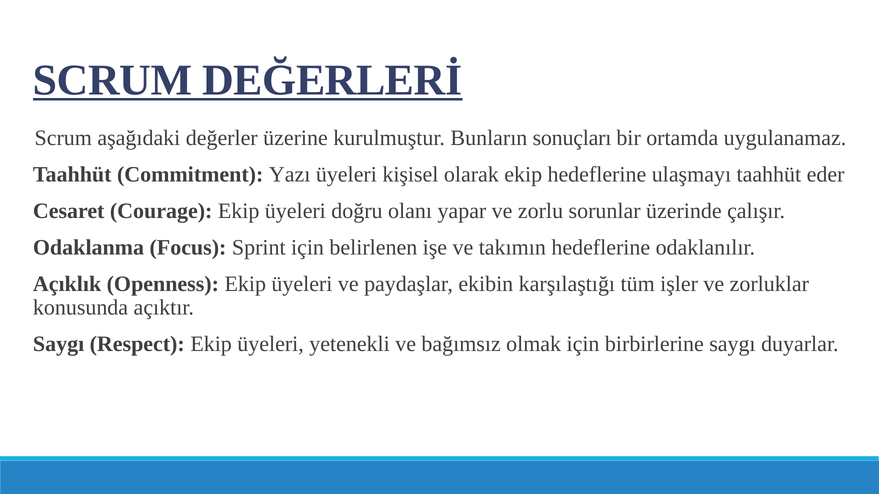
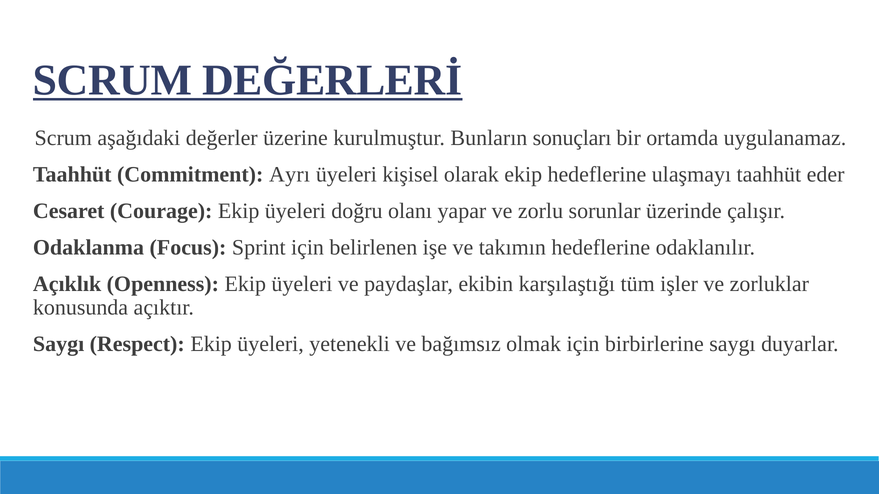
Yazı: Yazı -> Ayrı (290, 174)
